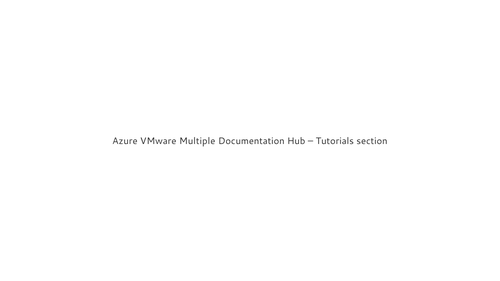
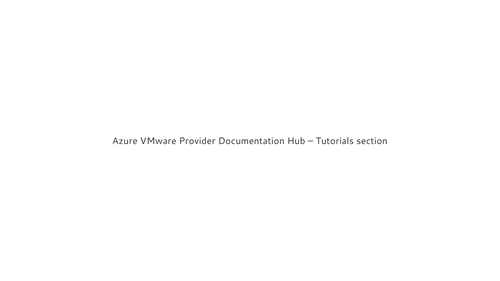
Multiple: Multiple -> Provider (197, 141)
